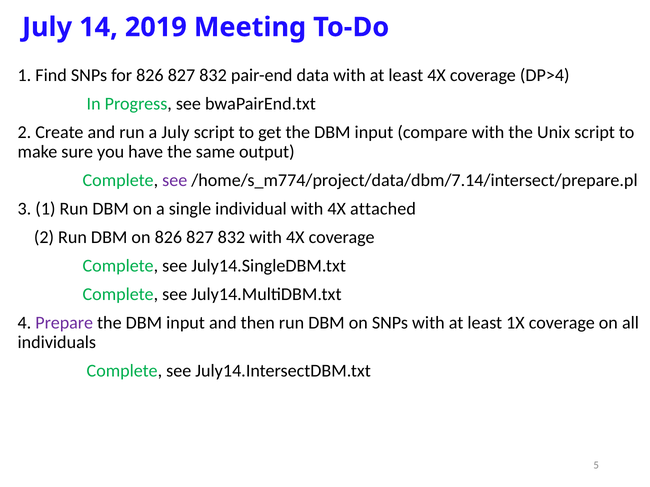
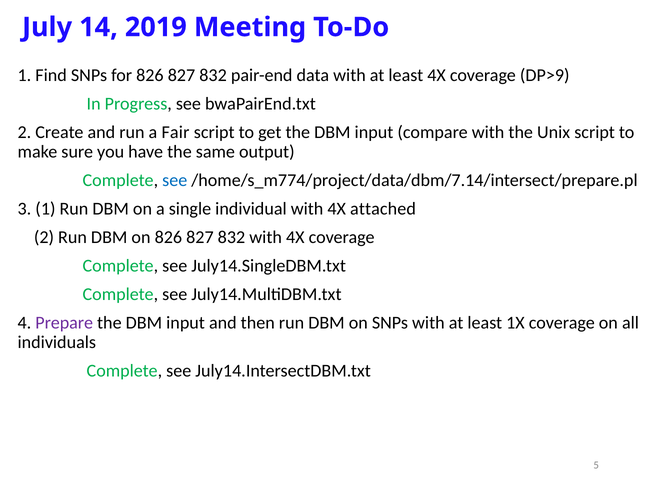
DP>4: DP>4 -> DP>9 (545, 75)
a July: July -> Fair (175, 132)
see colour: purple -> blue (175, 180)
